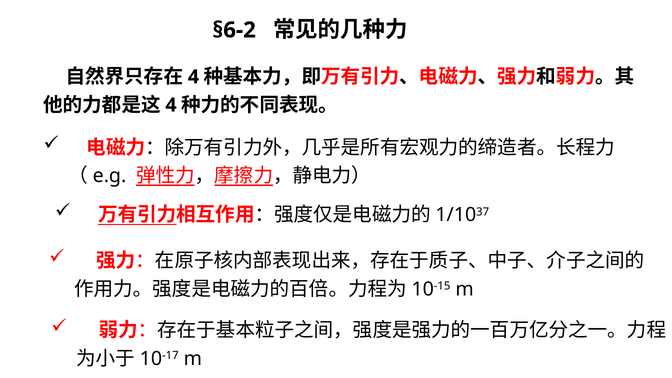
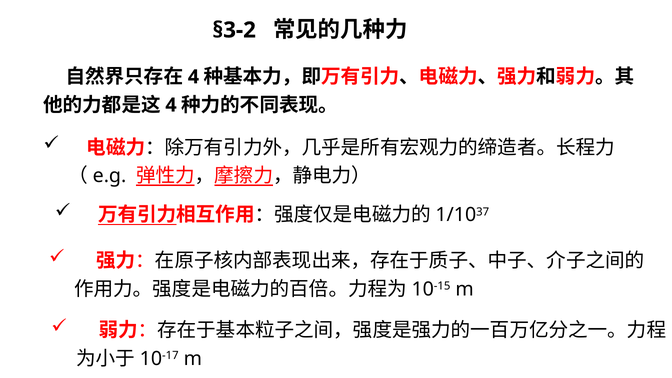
§6-2: §6-2 -> §3-2 (234, 30)
